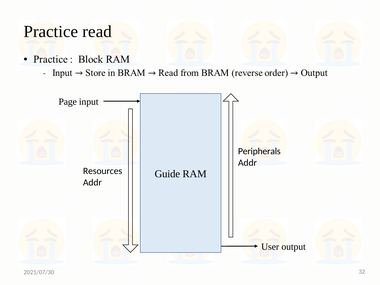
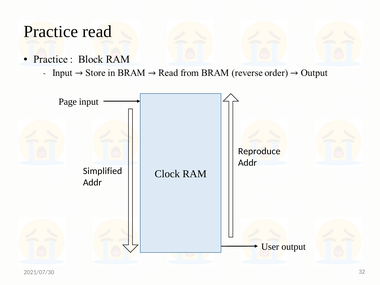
Peripherals: Peripherals -> Reproduce (259, 151)
Resources: Resources -> Simplified (103, 171)
Guide: Guide -> Clock (167, 174)
